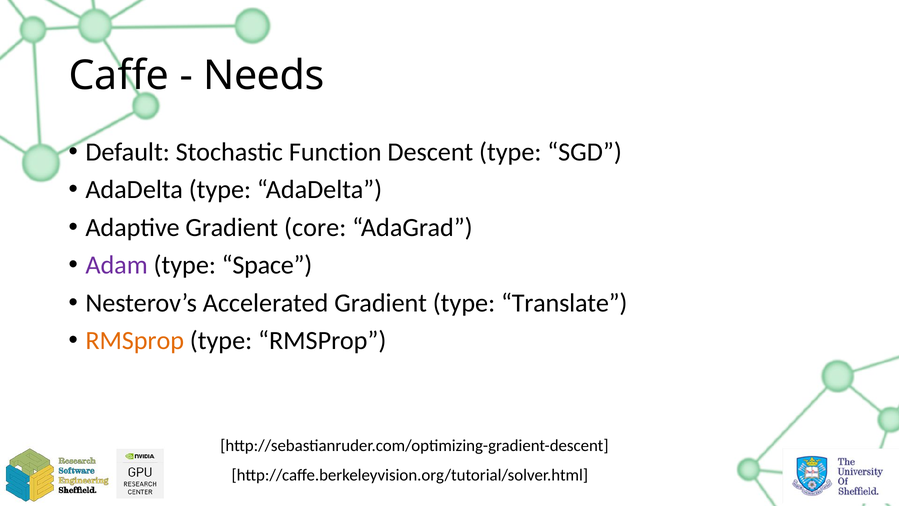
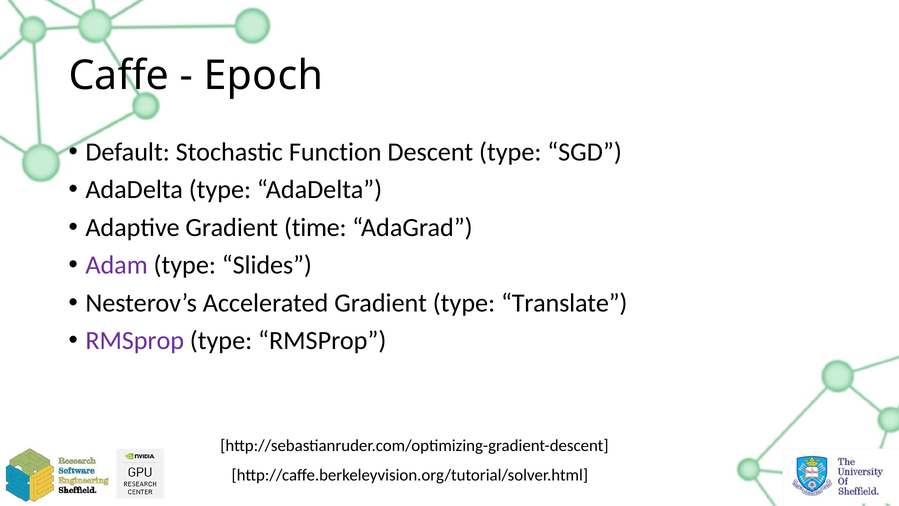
Needs: Needs -> Epoch (263, 76)
core: core -> time (315, 227)
Space: Space -> Slides (267, 265)
RMSprop colour: orange -> purple (135, 340)
